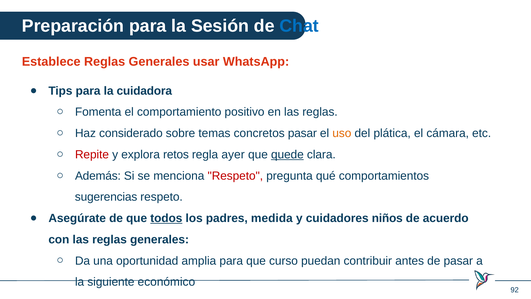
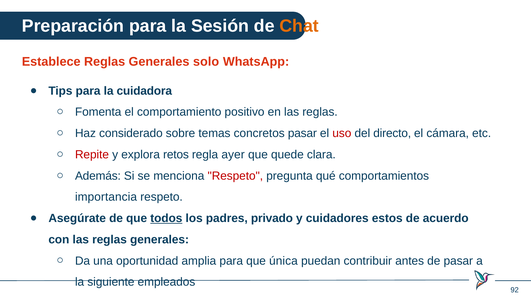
Chat colour: blue -> orange (299, 26)
usar: usar -> solo (206, 62)
uso colour: orange -> red (342, 133)
plática: plática -> directo (392, 133)
quede underline: present -> none (287, 154)
sugerencias: sugerencias -> importancia (106, 197)
medida: medida -> privado (272, 218)
niños: niños -> estos (387, 218)
curso: curso -> única (283, 261)
económico: económico -> empleados (166, 282)
